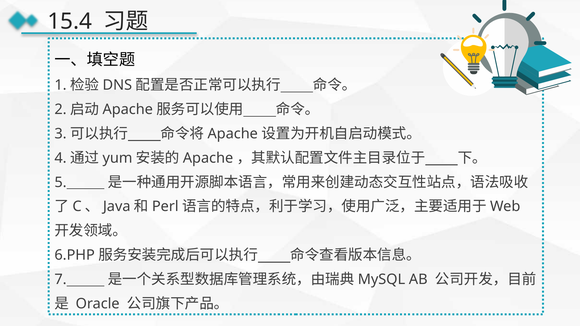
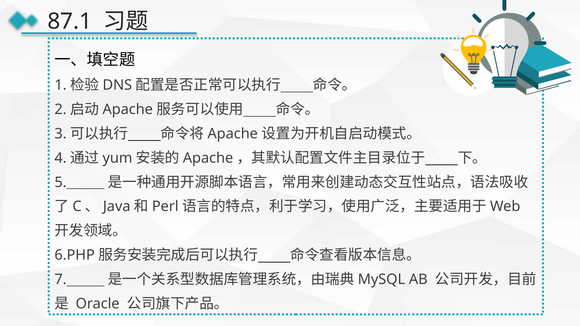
15.4: 15.4 -> 87.1 (70, 21)
